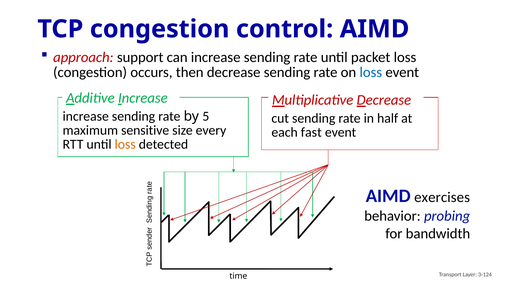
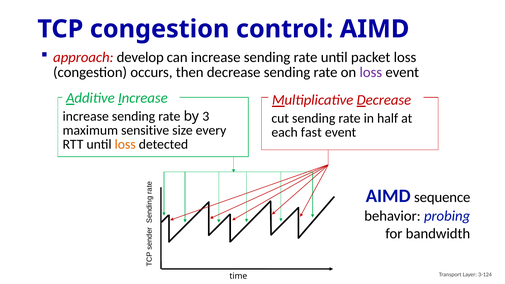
support: support -> develop (140, 57)
loss colour: blue -> purple (371, 72)
5: 5 -> 3 (206, 116)
exercises: exercises -> sequence (442, 197)
